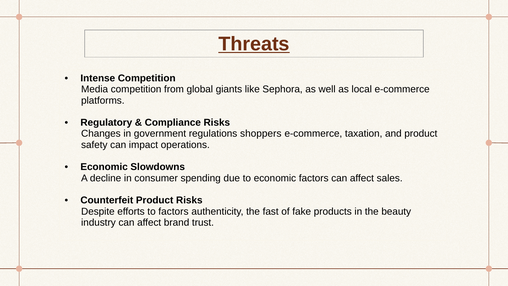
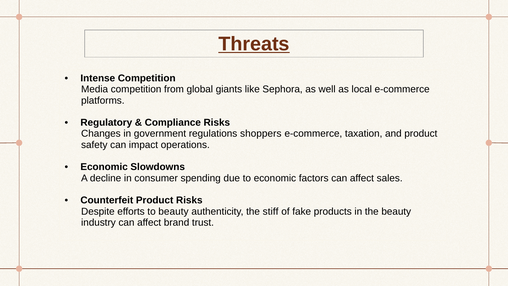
to factors: factors -> beauty (173, 211)
fast: fast -> stiff (271, 211)
